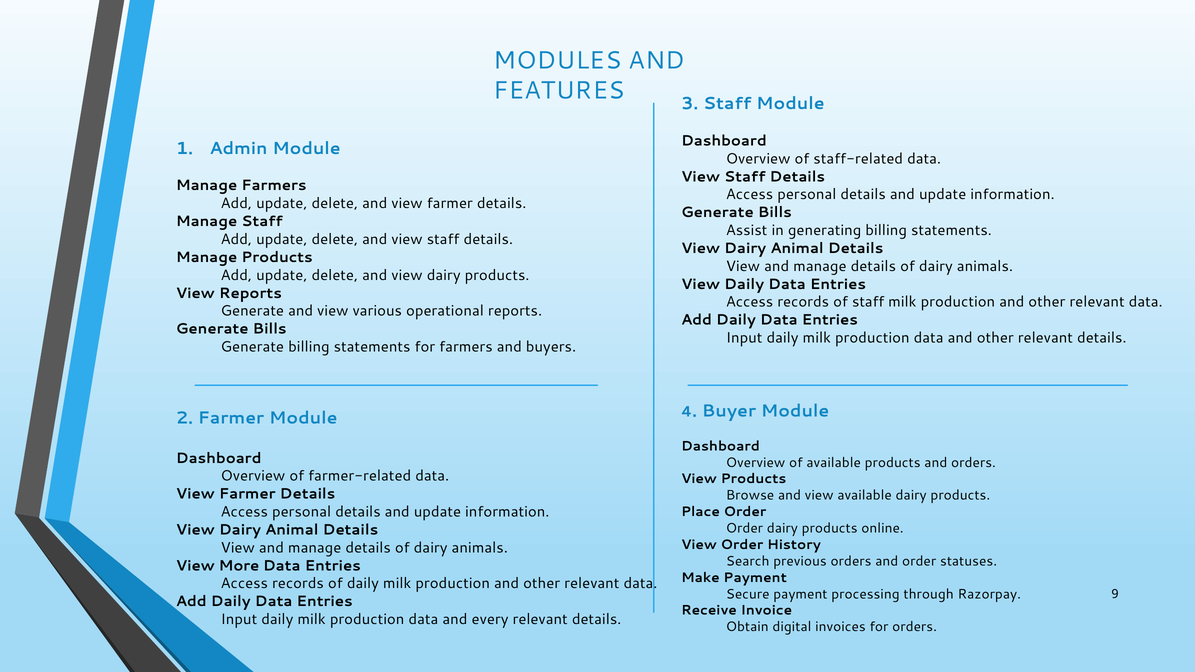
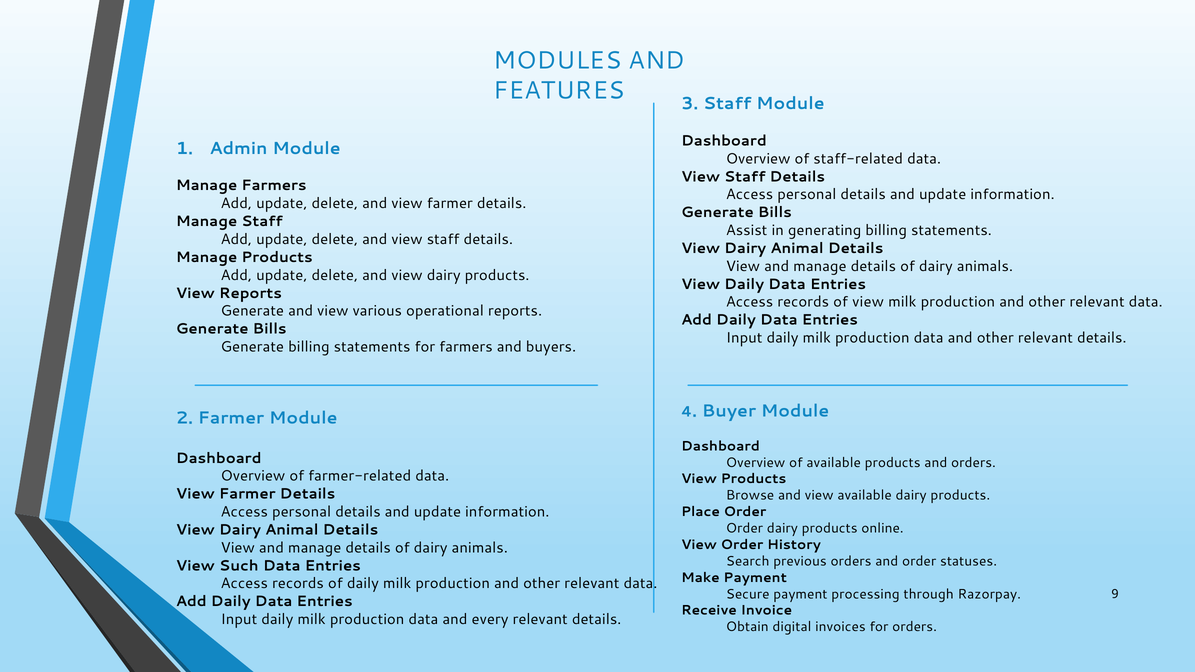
of staff: staff -> view (868, 302)
More: More -> Such (239, 566)
